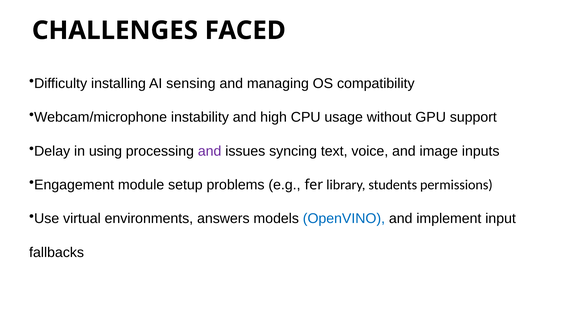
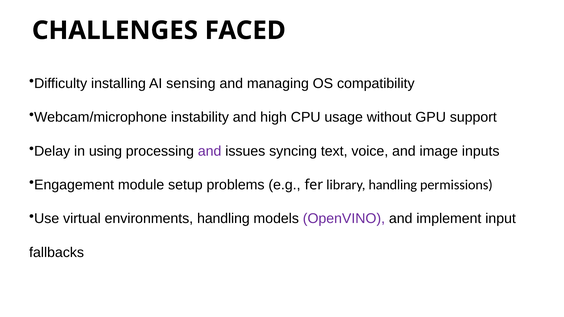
library students: students -> handling (393, 185)
environments answers: answers -> handling (223, 219)
OpenVINO colour: blue -> purple (344, 219)
